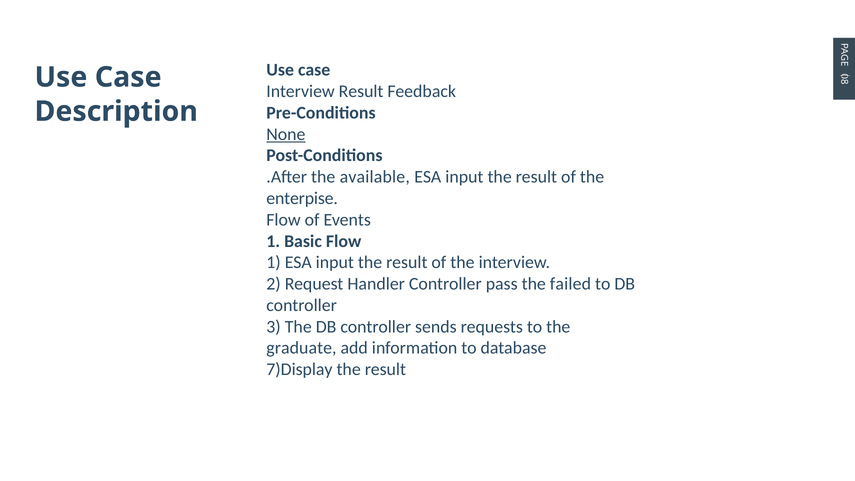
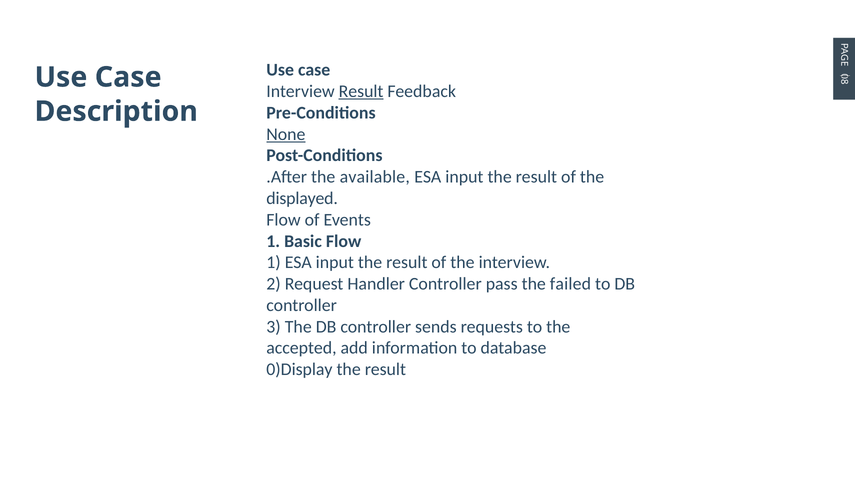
Result underline: none -> present (361, 91)
enterpise: enterpise -> displayed (302, 198)
graduate: graduate -> accepted (301, 348)
7)Display: 7)Display -> 0)Display (299, 369)
